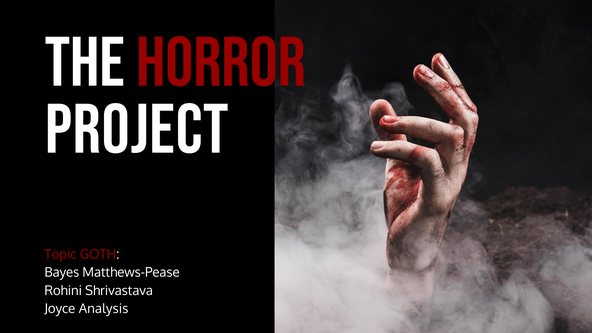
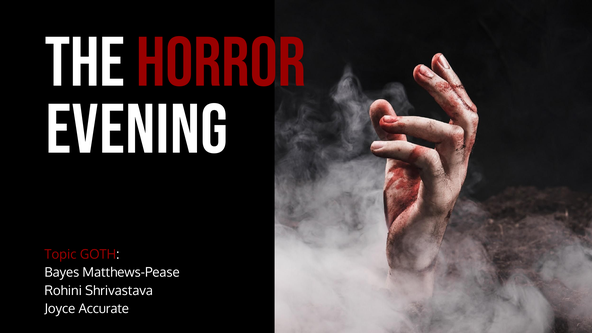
project: project -> evening (137, 130)
Analysis: Analysis -> Accurate (104, 309)
